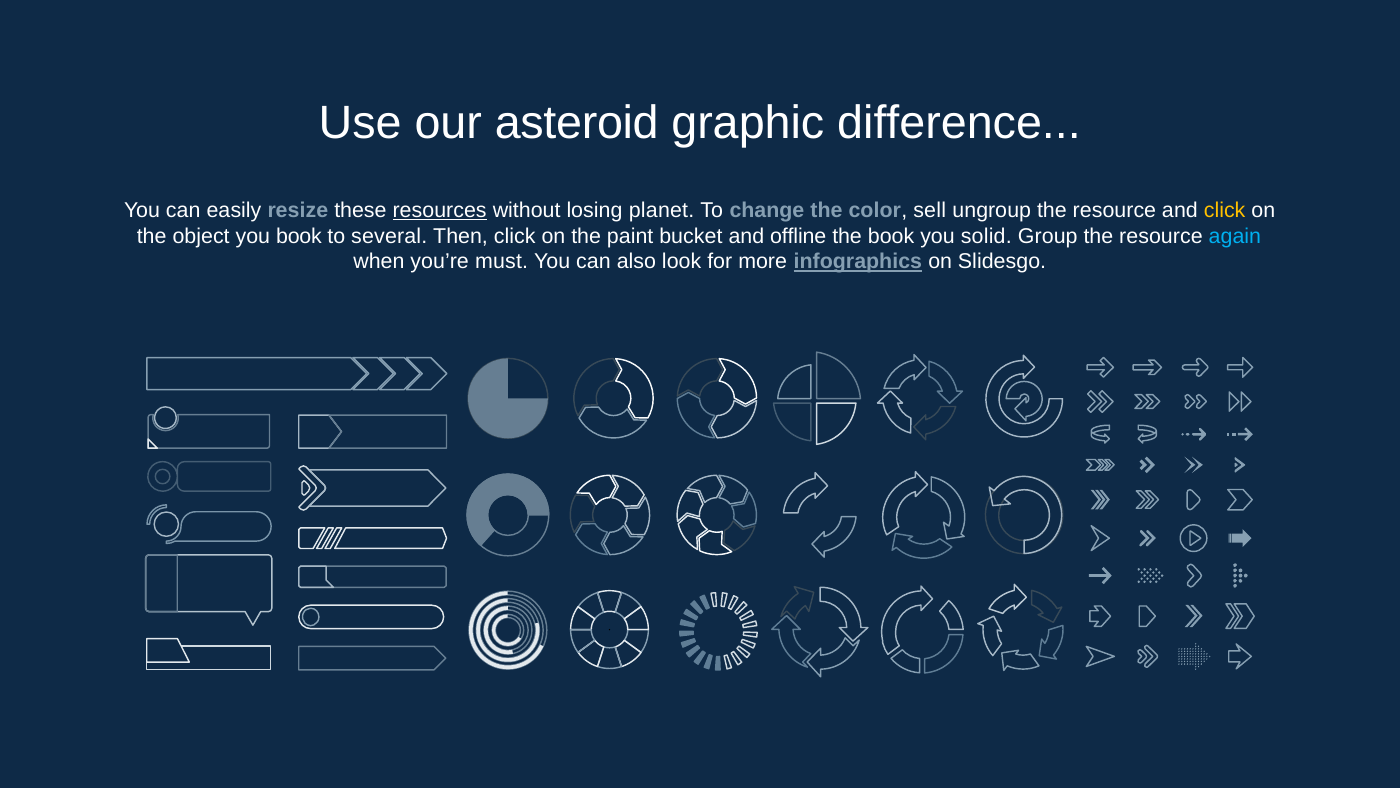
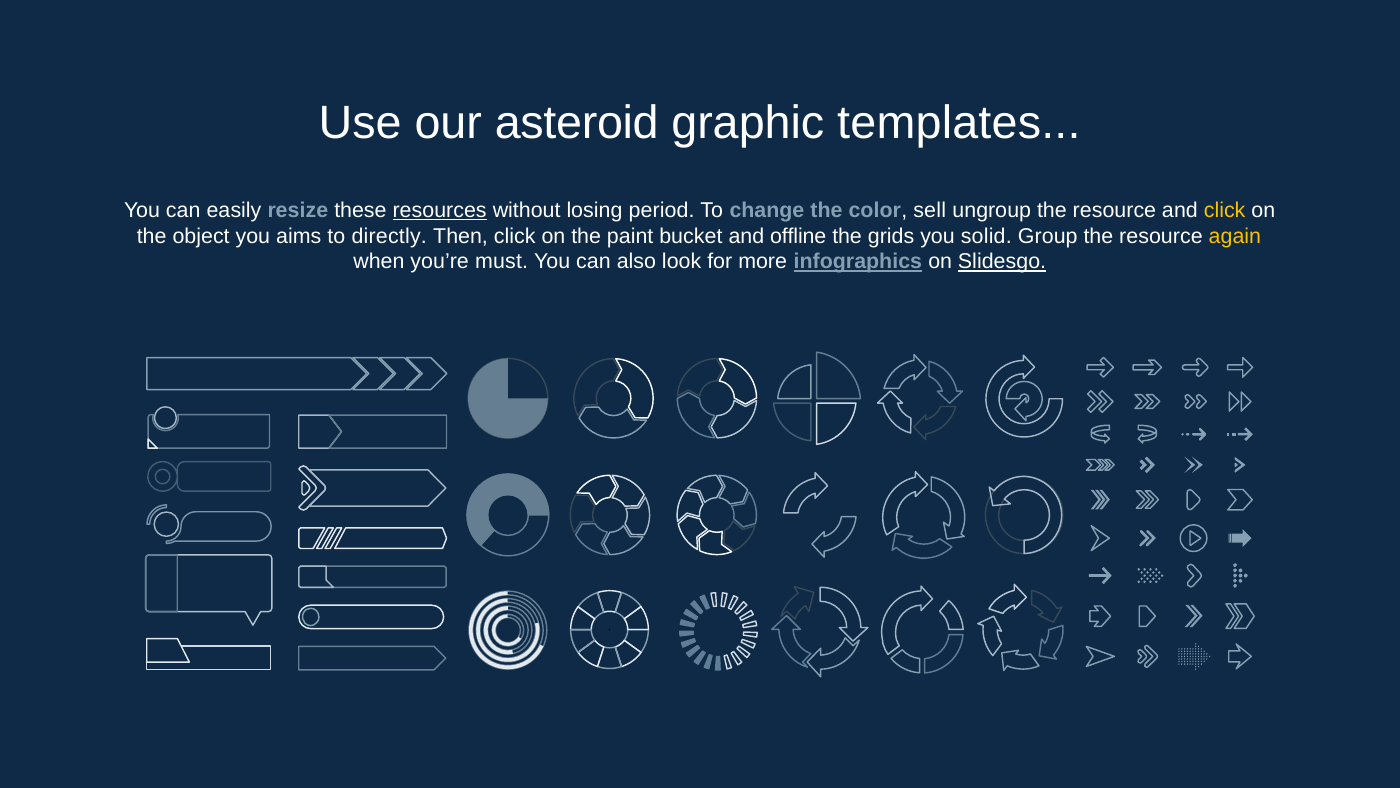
difference: difference -> templates (959, 123)
planet: planet -> period (662, 210)
you book: book -> aims (299, 236)
several: several -> directly (389, 236)
the book: book -> grids (891, 236)
again colour: light blue -> yellow (1235, 236)
Slidesgo underline: none -> present (1002, 262)
